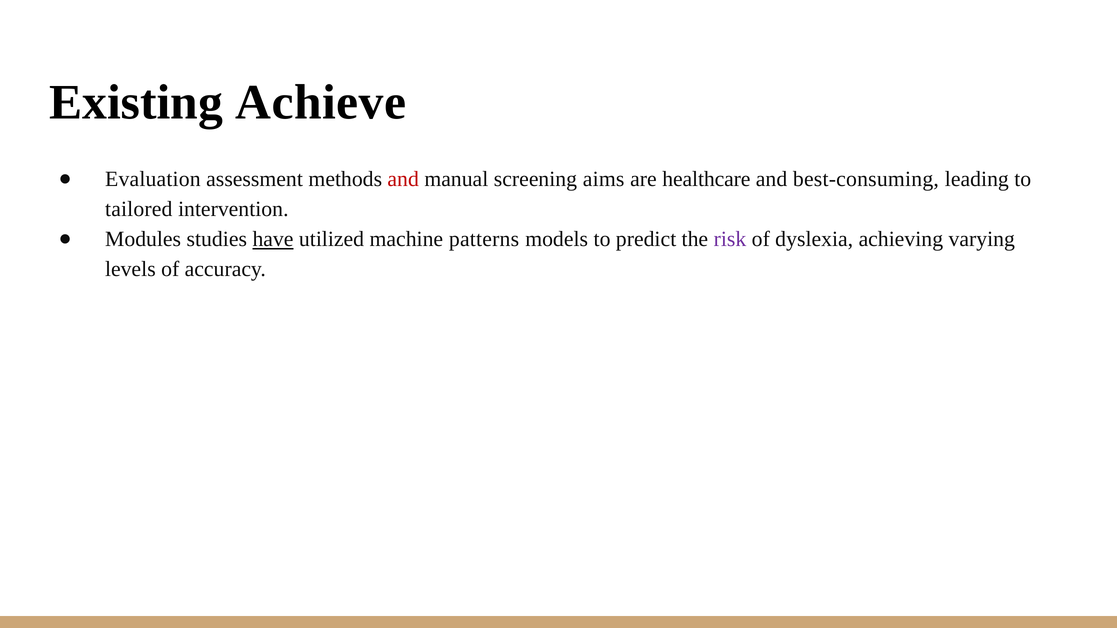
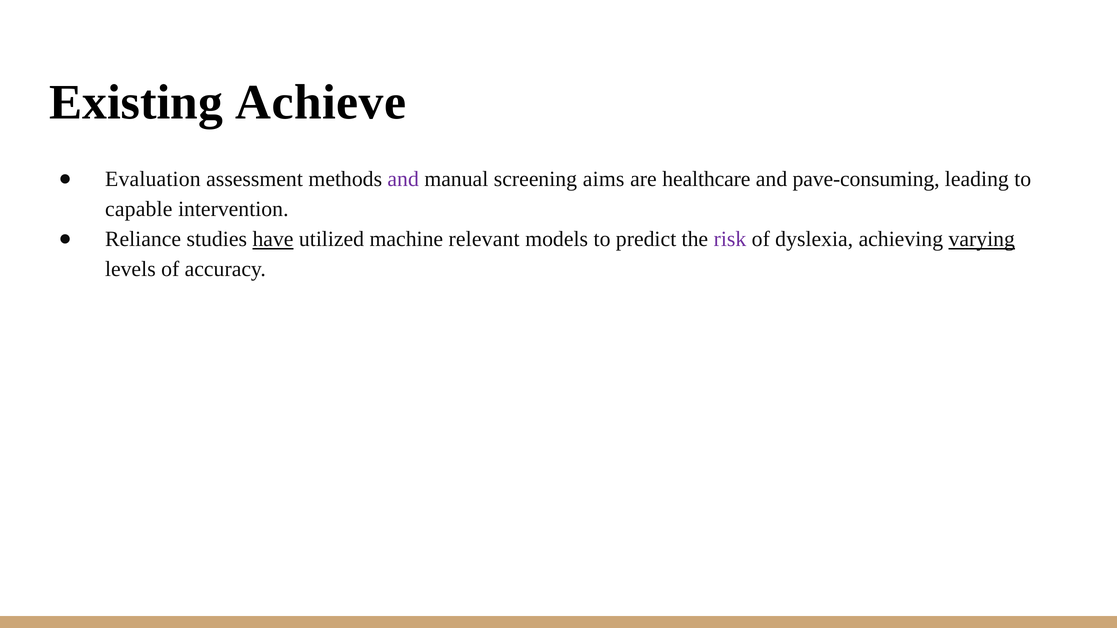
and colour: red -> purple (403, 179)
best-consuming: best-consuming -> pave-consuming (866, 179)
tailored: tailored -> capable (139, 209)
Modules: Modules -> Reliance (143, 239)
patterns: patterns -> relevant (484, 239)
varying underline: none -> present (982, 239)
